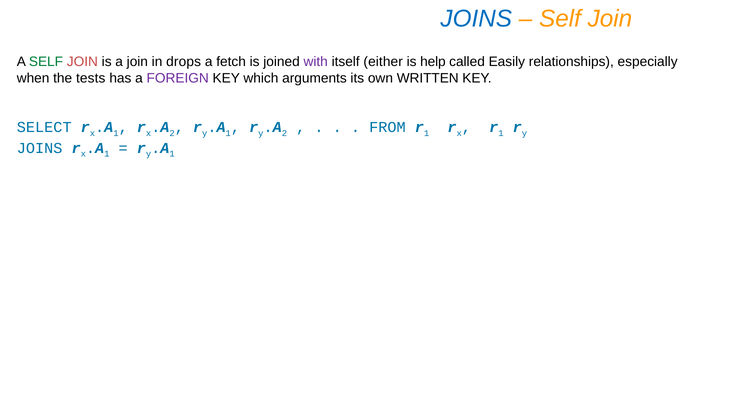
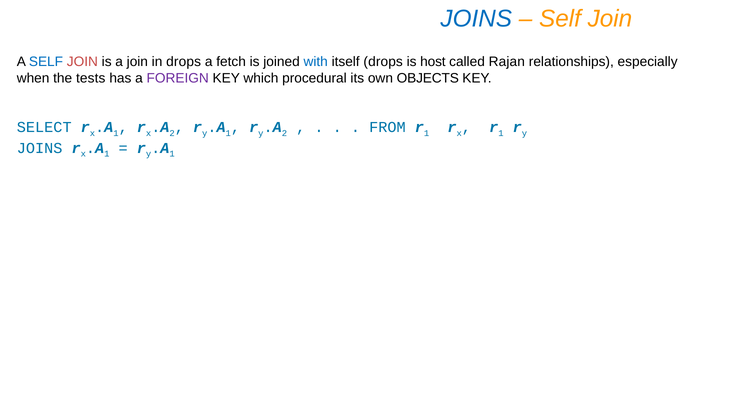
SELF colour: green -> blue (46, 62)
with colour: purple -> blue (316, 62)
itself either: either -> drops (383, 62)
help: help -> host (433, 62)
Easily: Easily -> Rajan (507, 62)
arguments: arguments -> procedural (314, 78)
WRITTEN: WRITTEN -> OBJECTS (428, 78)
